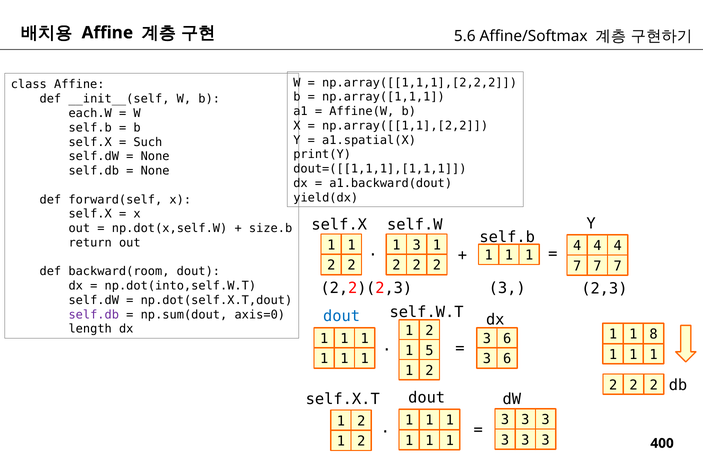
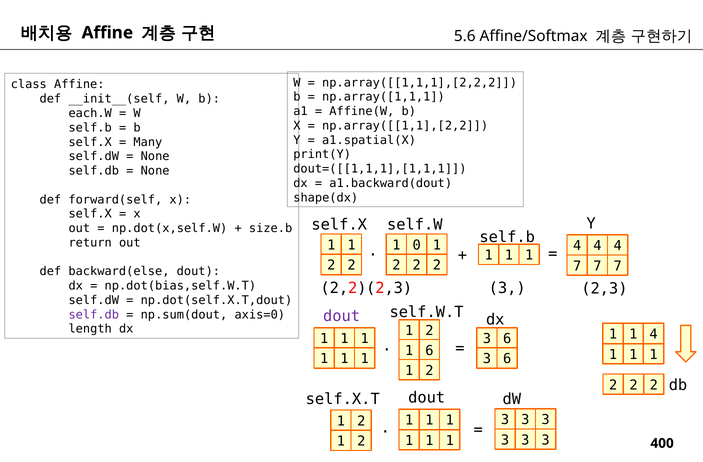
Such: Such -> Many (148, 142)
yield(dx: yield(dx -> shape(dx (326, 198)
1 3: 3 -> 0 (417, 245)
backward(room: backward(room -> backward(else (119, 271)
np.dot(into,self.W.T: np.dot(into,self.W.T -> np.dot(bias,self.W.T (180, 286)
dout colour: blue -> purple (342, 316)
1 8: 8 -> 4 (654, 334)
1 5: 5 -> 6 (429, 350)
